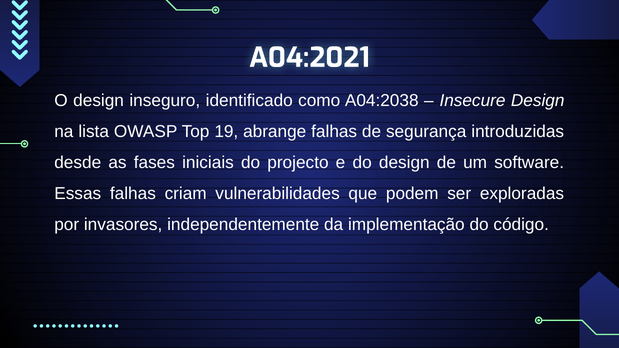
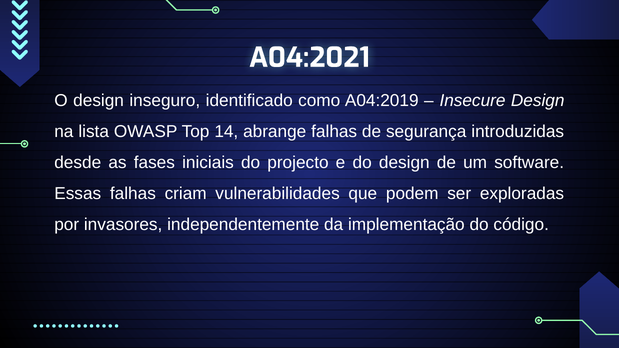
A04:2038: A04:2038 -> A04:2019 (382, 101)
19: 19 -> 14 (226, 132)
